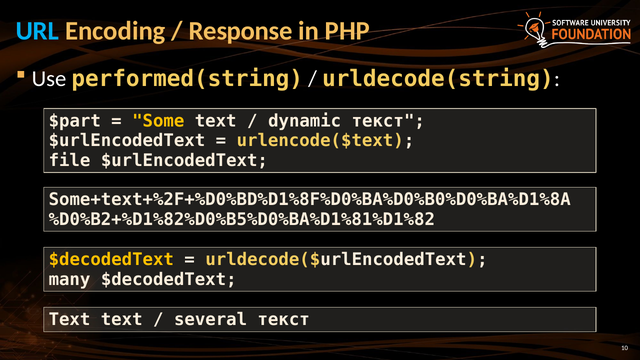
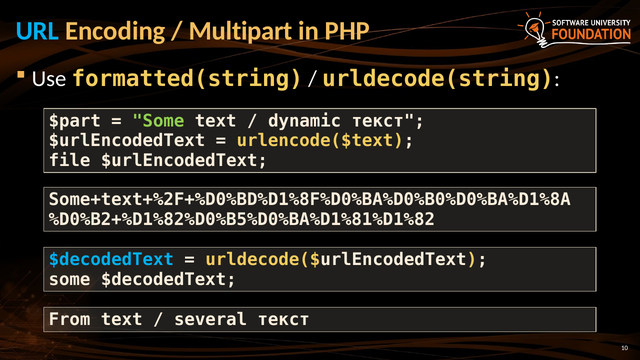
Response: Response -> Multipart (241, 31)
performed(string: performed(string -> formatted(string (187, 79)
Some colour: yellow -> light green (158, 121)
$decodedText colour: yellow -> light blue (111, 260)
many: many -> some (69, 279)
Text: Text -> From (69, 320)
